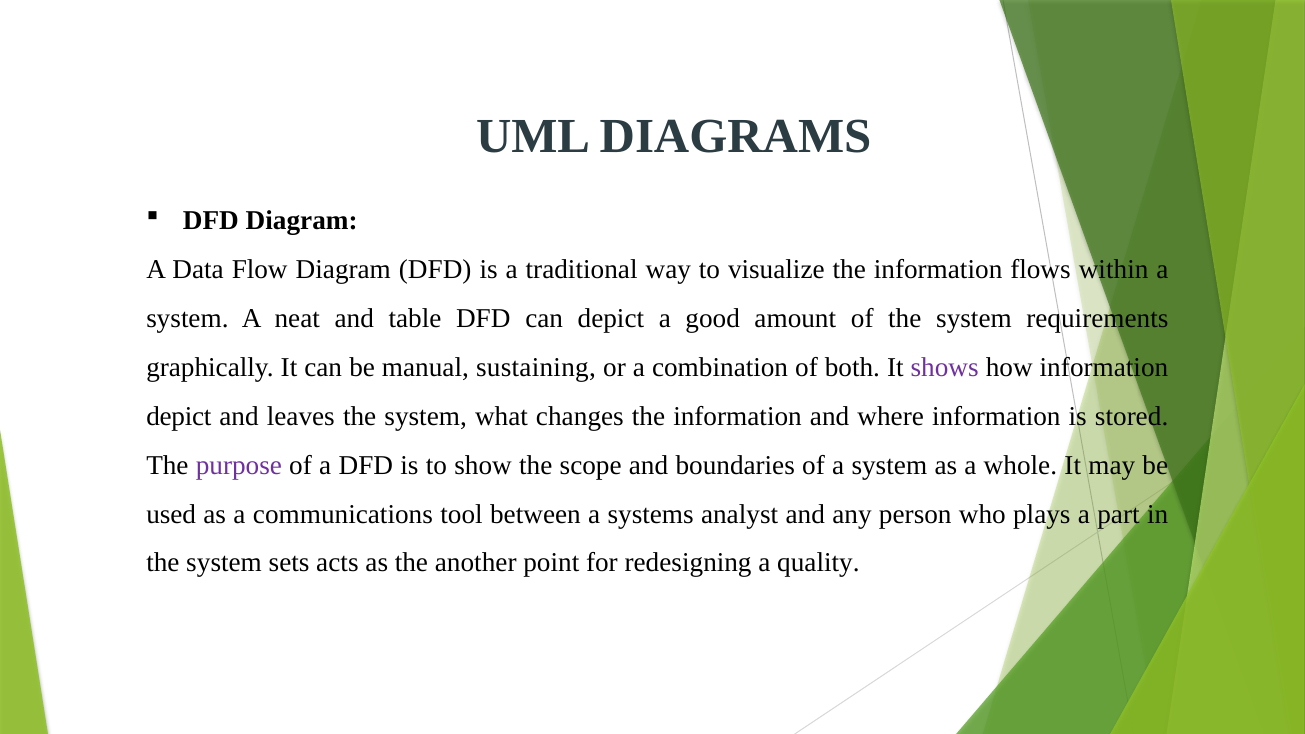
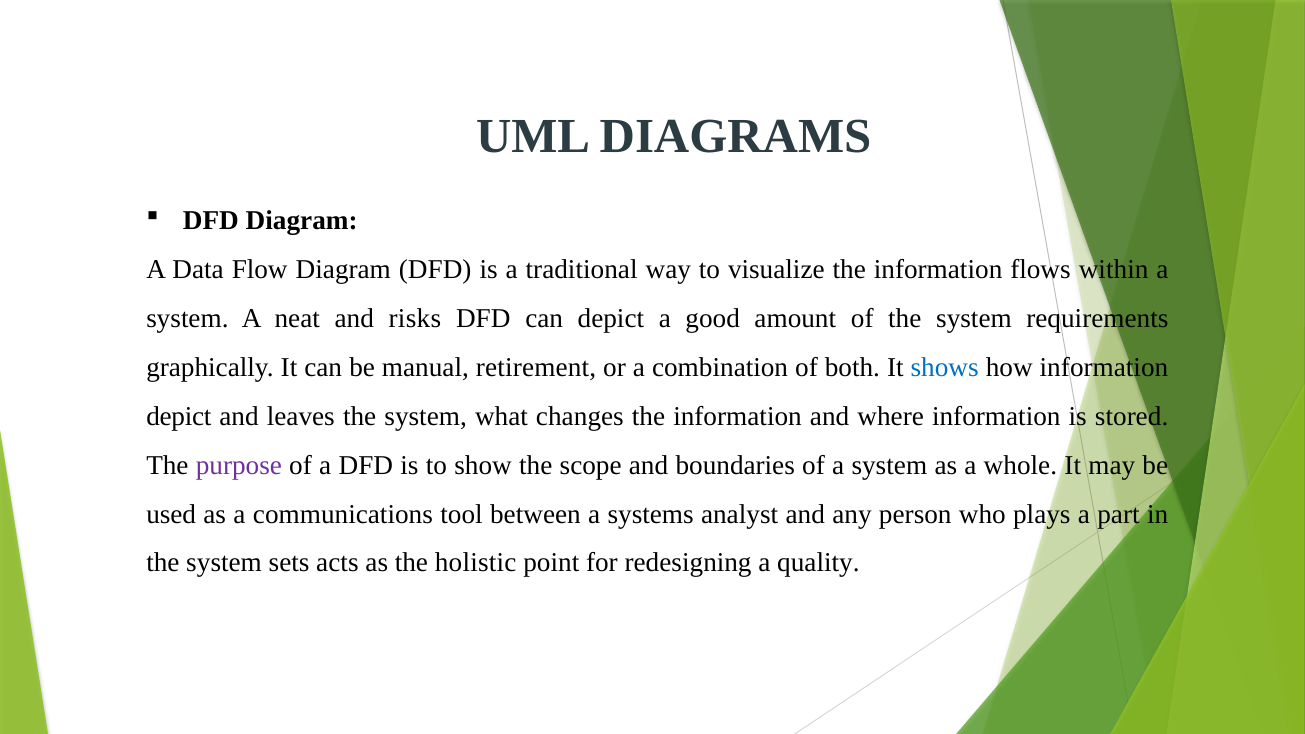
table: table -> risks (415, 318)
sustaining: sustaining -> retirement (536, 367)
shows colour: purple -> blue (945, 367)
another: another -> holistic (476, 563)
